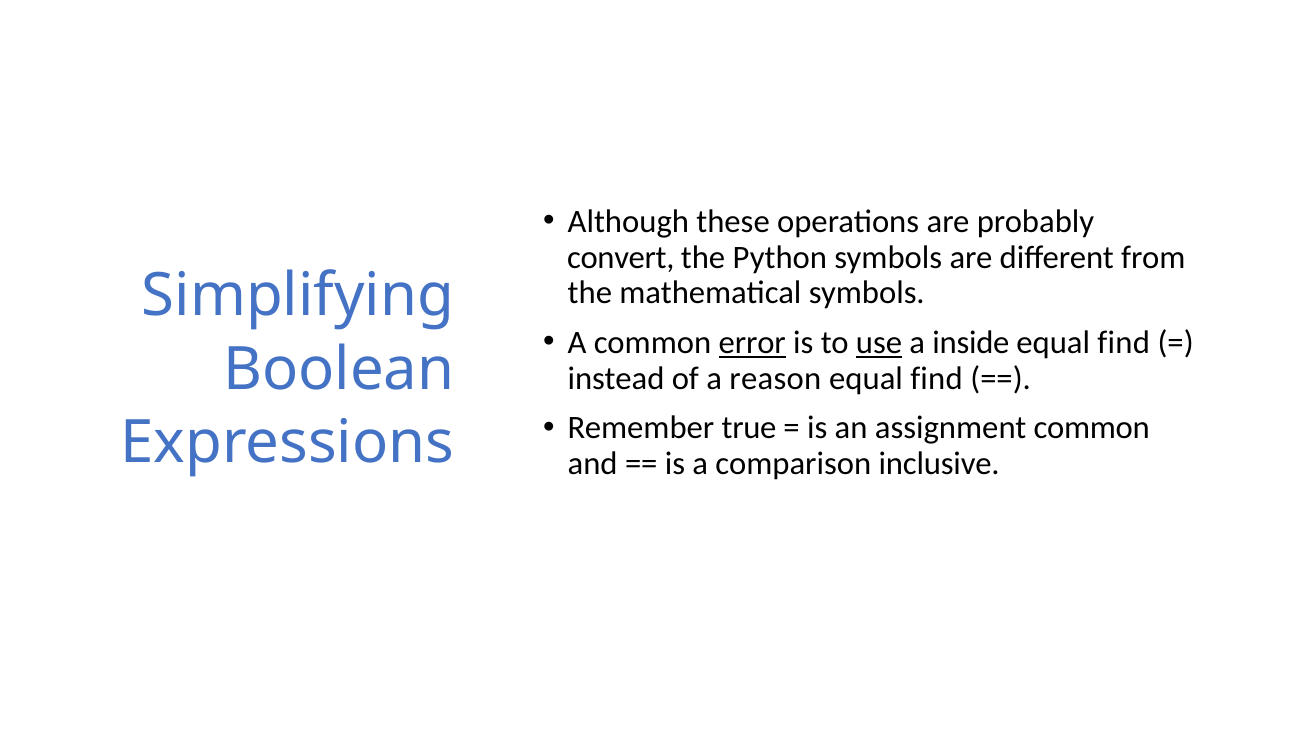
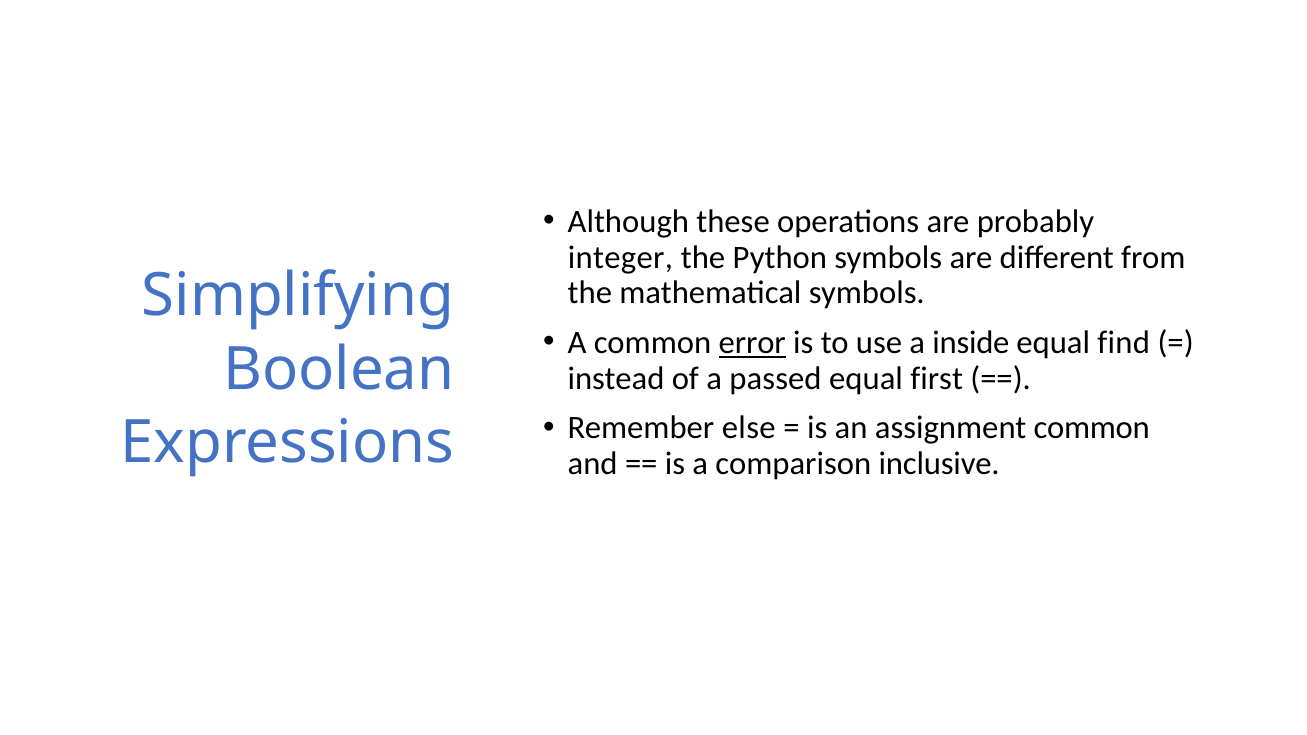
convert: convert -> integer (620, 257)
use underline: present -> none (879, 343)
reason: reason -> passed (776, 379)
find: find -> first (937, 379)
true: true -> else (749, 428)
